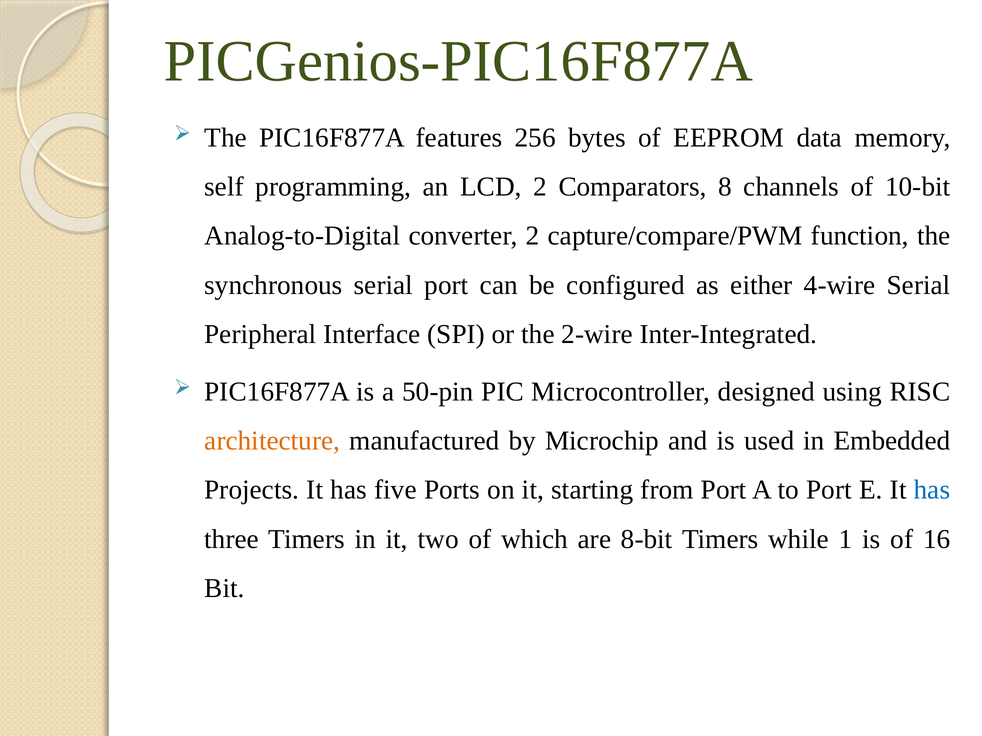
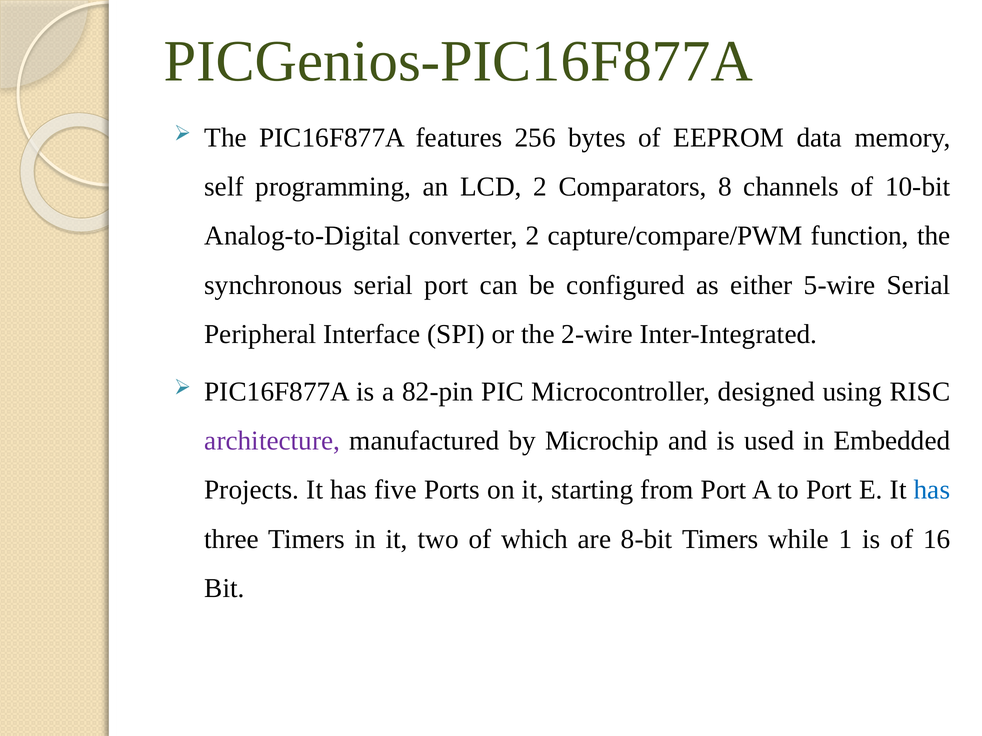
4-wire: 4-wire -> 5-wire (840, 285)
50-pin: 50-pin -> 82-pin (438, 392)
architecture colour: orange -> purple (272, 441)
